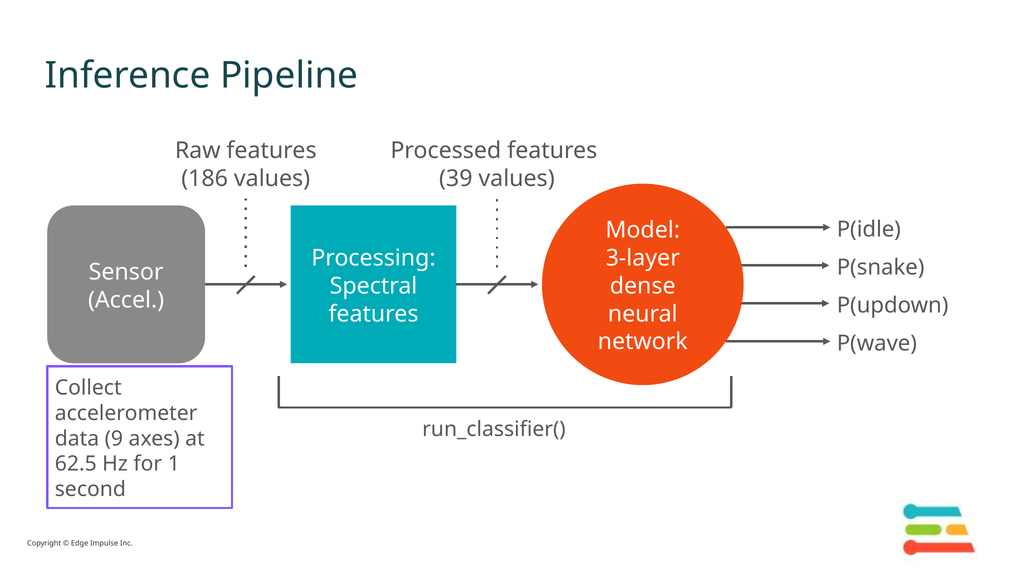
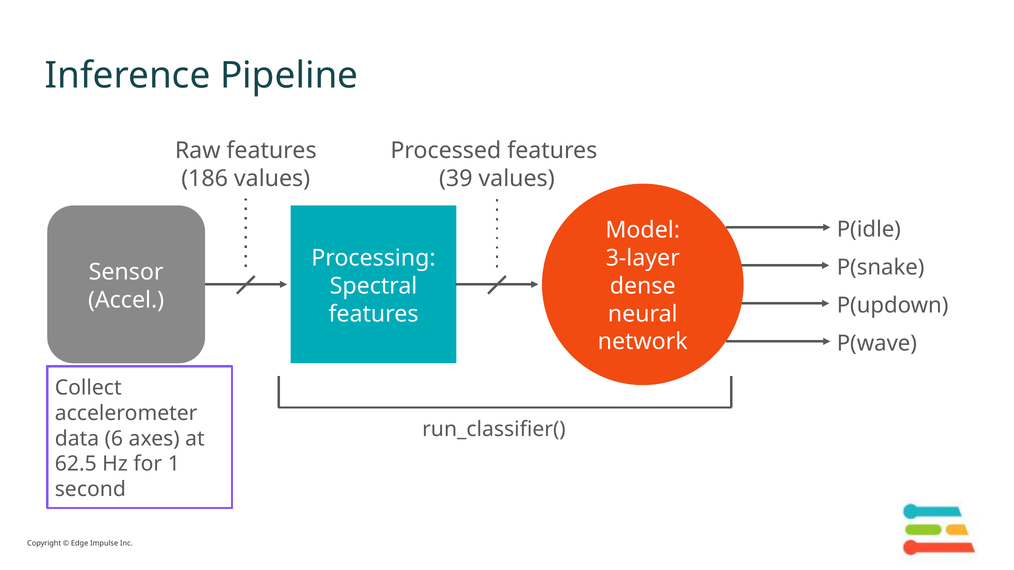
9: 9 -> 6 (114, 439)
